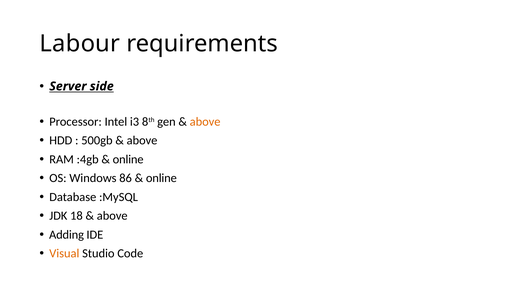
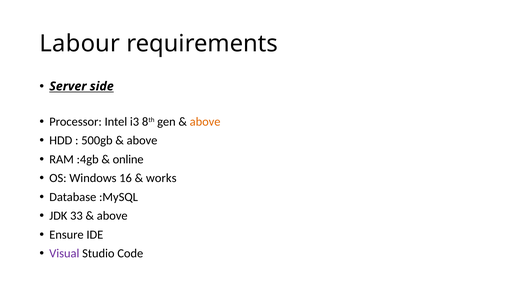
86: 86 -> 16 (126, 178)
online: online -> works (161, 178)
18: 18 -> 33 (76, 216)
Adding: Adding -> Ensure (66, 235)
Visual colour: orange -> purple (64, 253)
